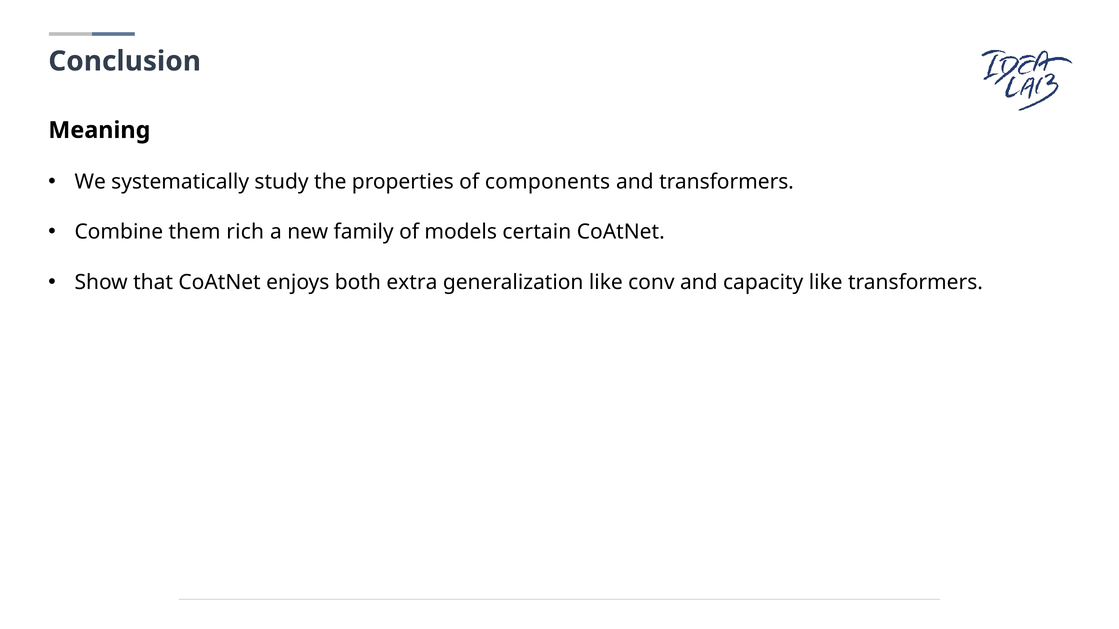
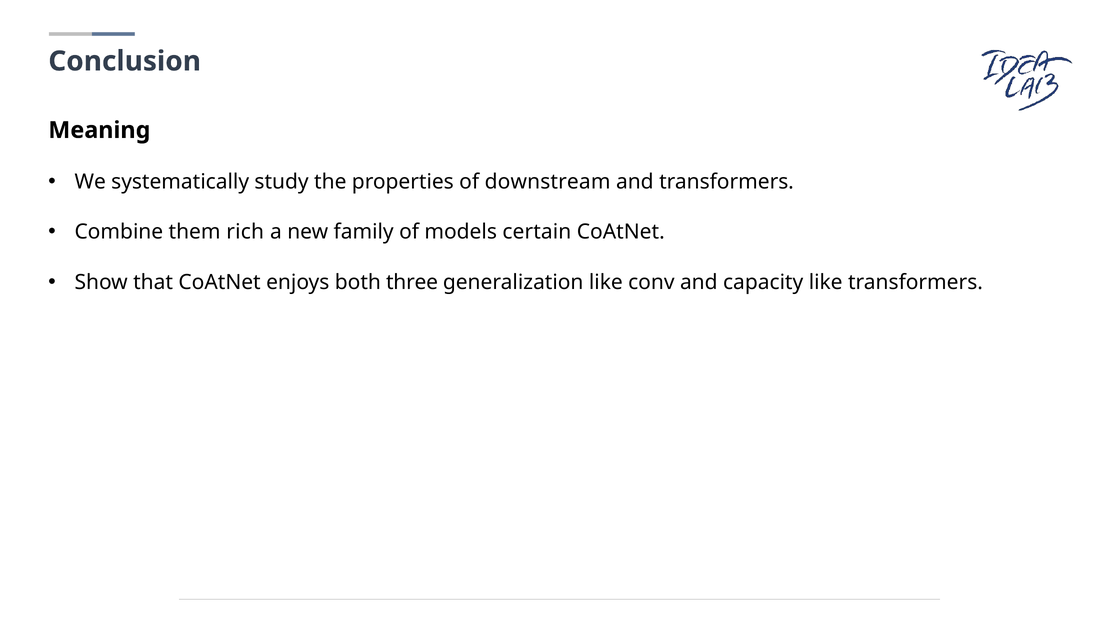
components: components -> downstream (548, 182)
extra: extra -> three (412, 283)
